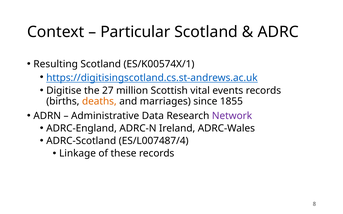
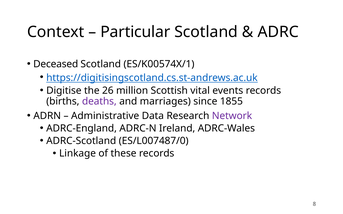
Resulting: Resulting -> Deceased (56, 64)
27: 27 -> 26 (108, 91)
deaths colour: orange -> purple (99, 102)
ES/L007487/4: ES/L007487/4 -> ES/L007487/0 (154, 141)
